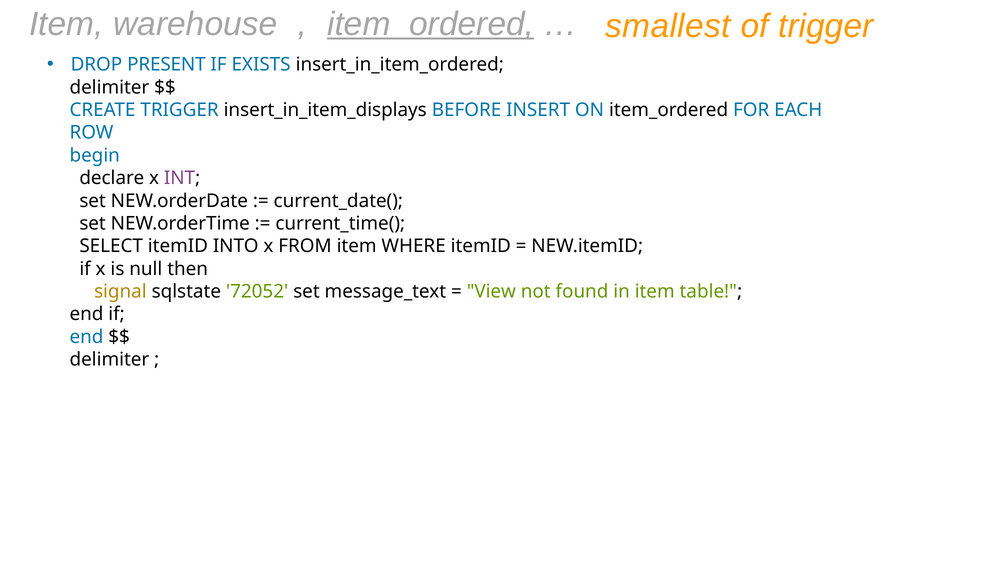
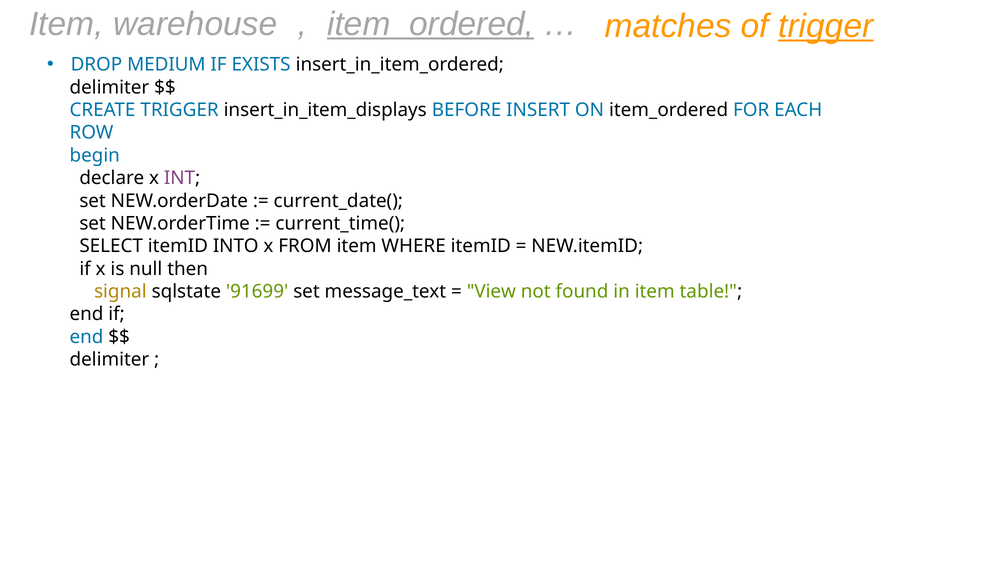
smallest: smallest -> matches (668, 26)
trigger underline: none -> present (826, 26)
PRESENT: PRESENT -> MEDIUM (166, 65)
72052: 72052 -> 91699 (257, 291)
